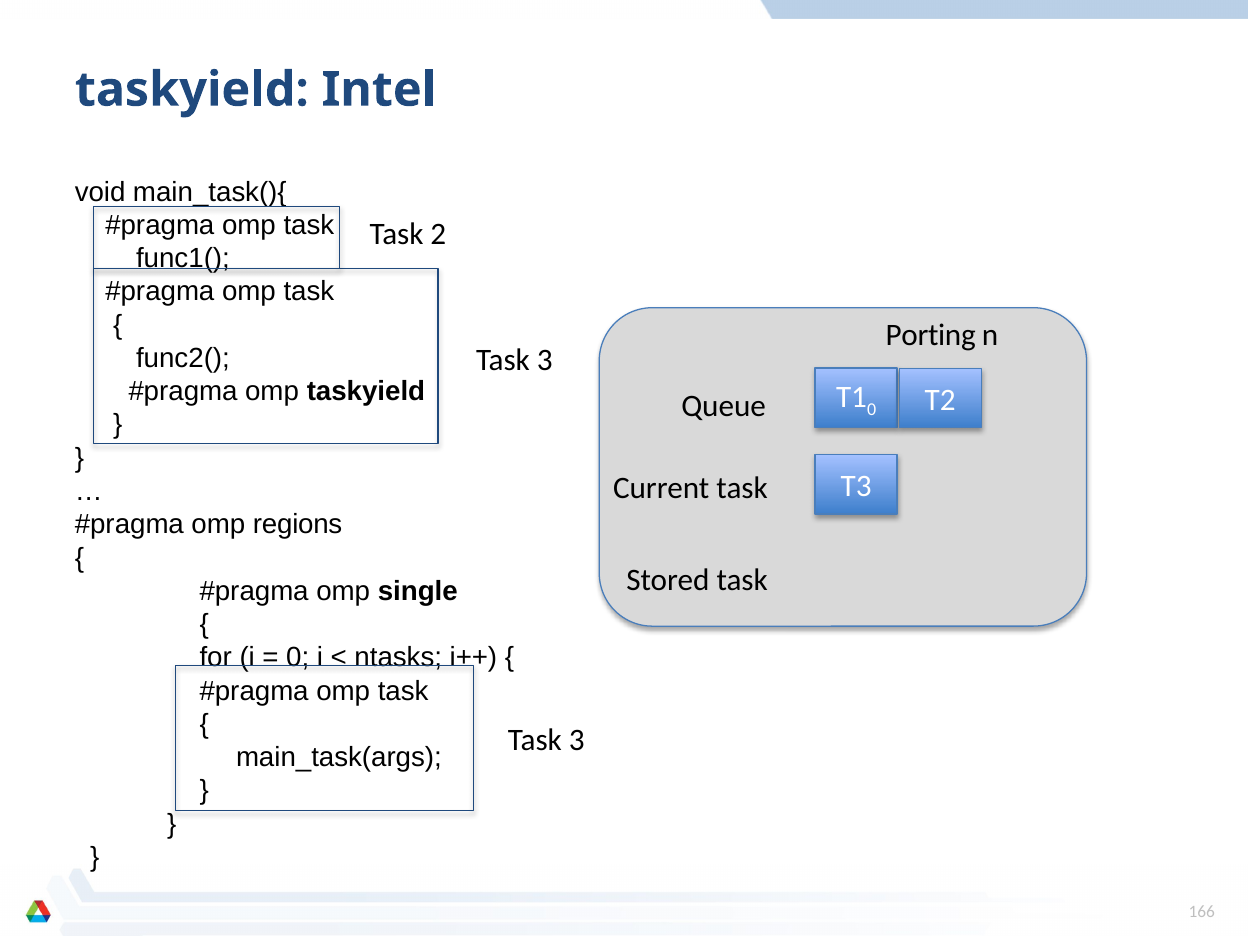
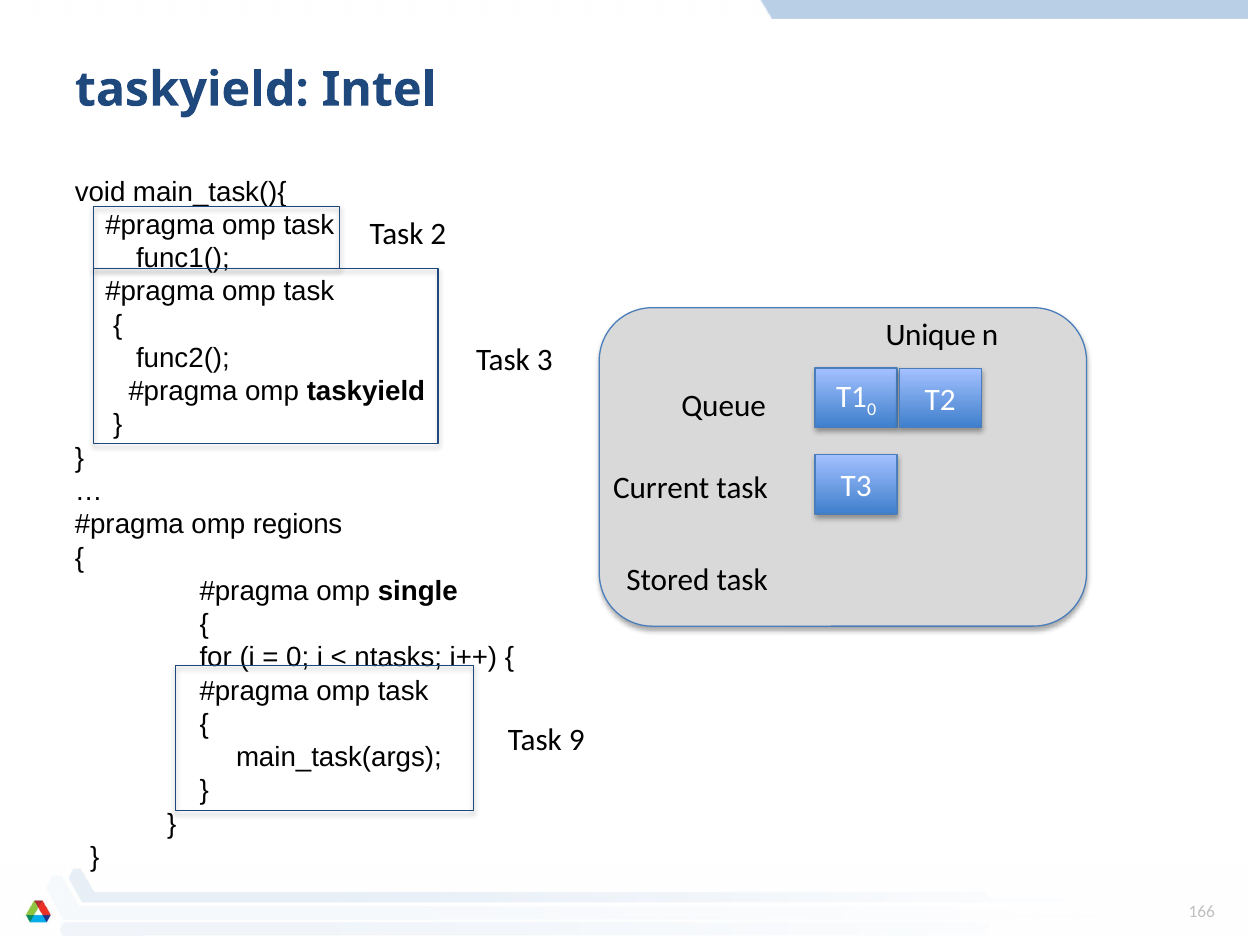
Porting: Porting -> Unique (931, 335)
3: 3 -> 9 (577, 740)
